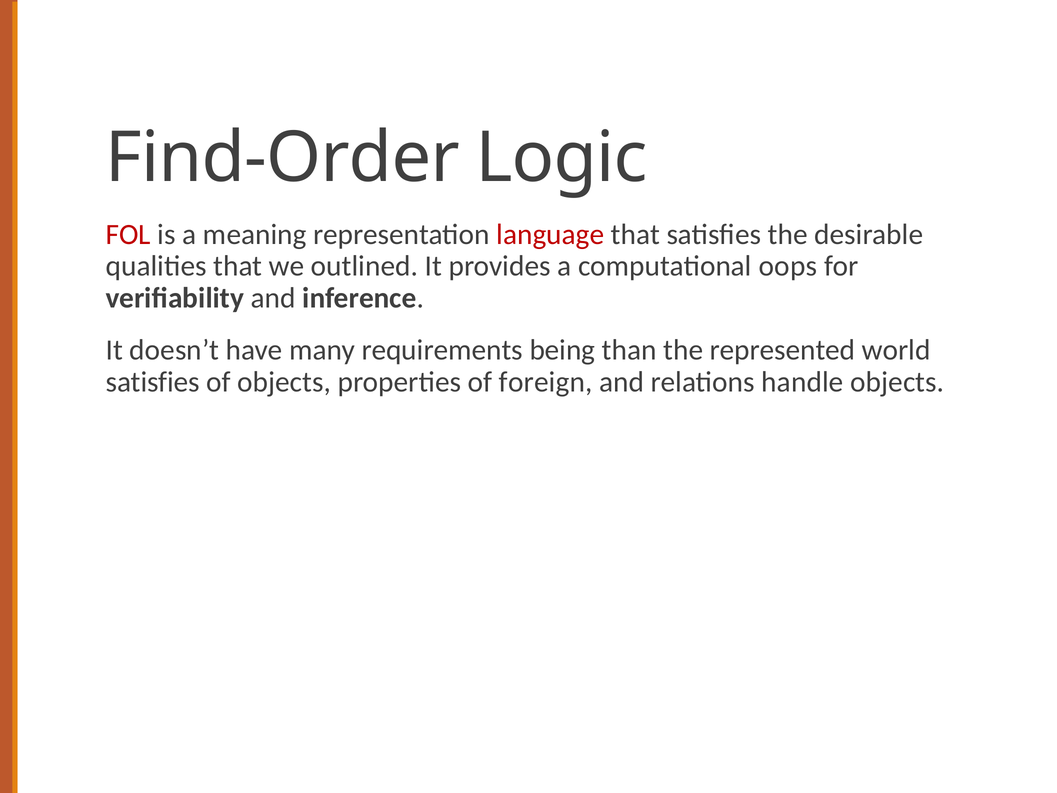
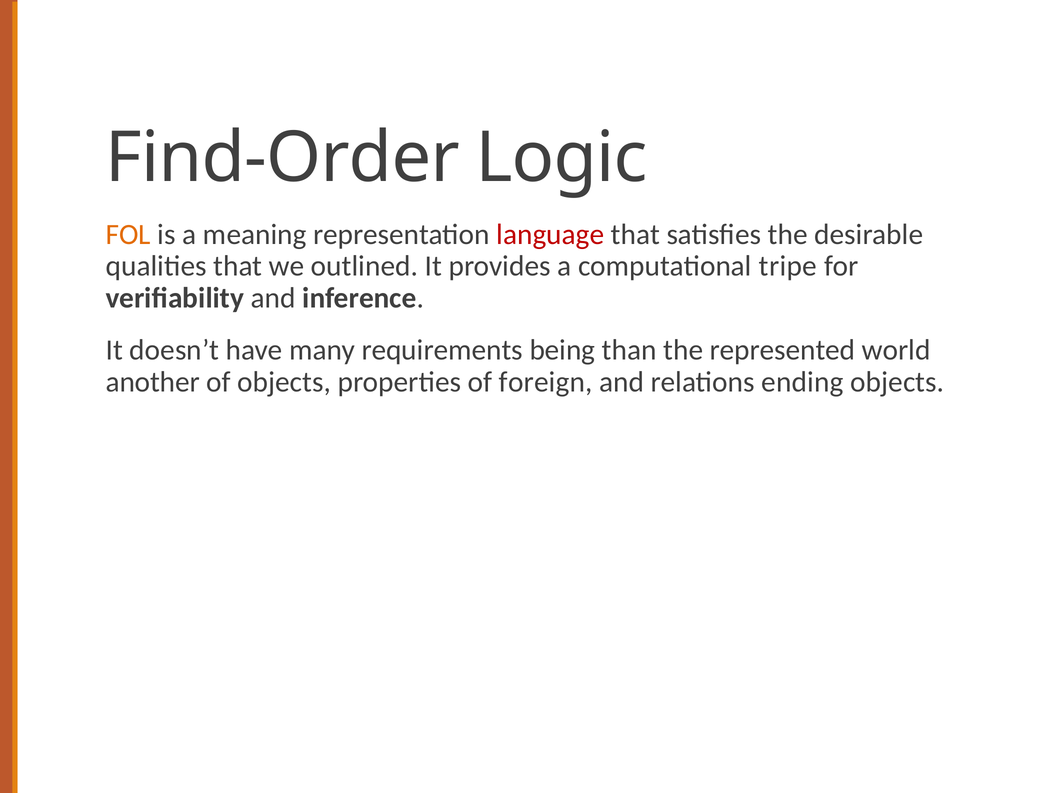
FOL colour: red -> orange (128, 234)
oops: oops -> tripe (788, 266)
satisfies: satisfies -> another (153, 382)
handle: handle -> ending (802, 382)
